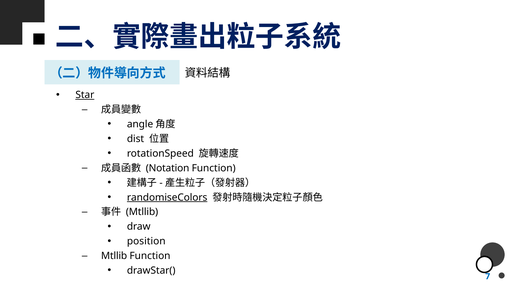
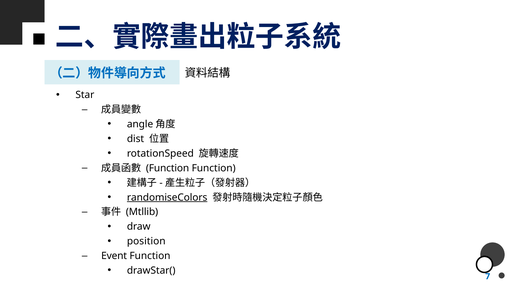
Star underline: present -> none (85, 95)
Notation: Notation -> Function (168, 168)
Mtllib: Mtllib -> Event (114, 256)
